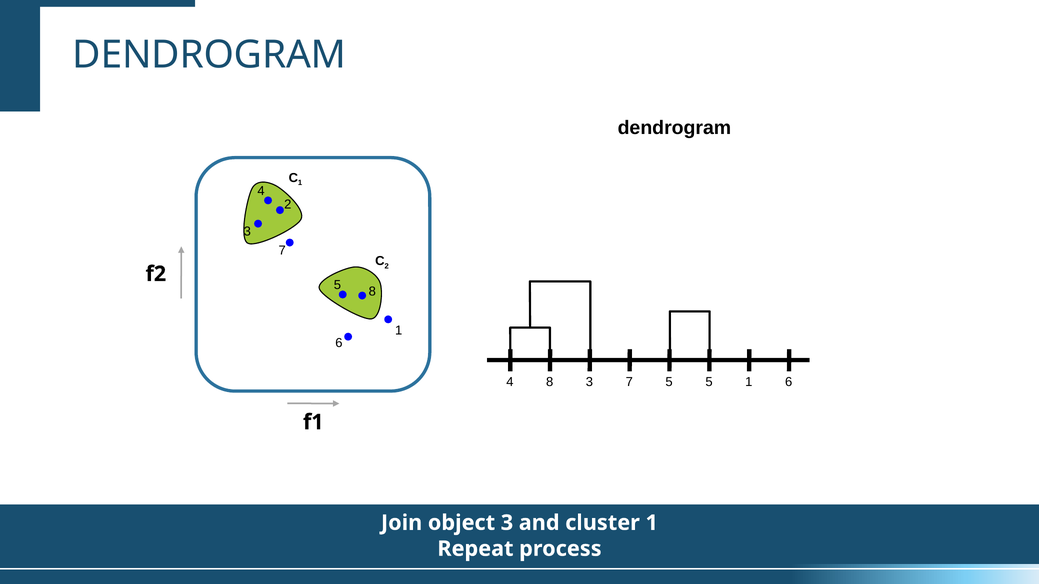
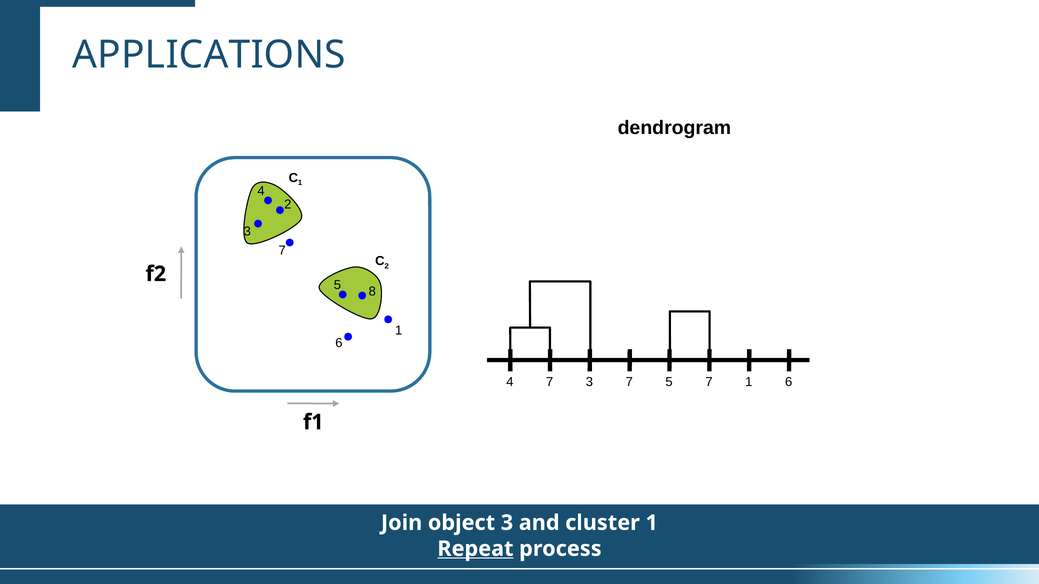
DENDROGRAM: DENDROGRAM -> APPLICATIONS (209, 55)
4 8: 8 -> 7 (550, 382)
5 5: 5 -> 7 (709, 382)
Repeat underline: none -> present (475, 549)
